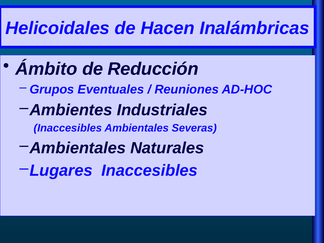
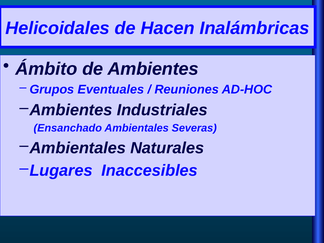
de Reducción: Reducción -> Ambientes (153, 69)
Inaccesibles: Inaccesibles -> Ensanchado (68, 128)
